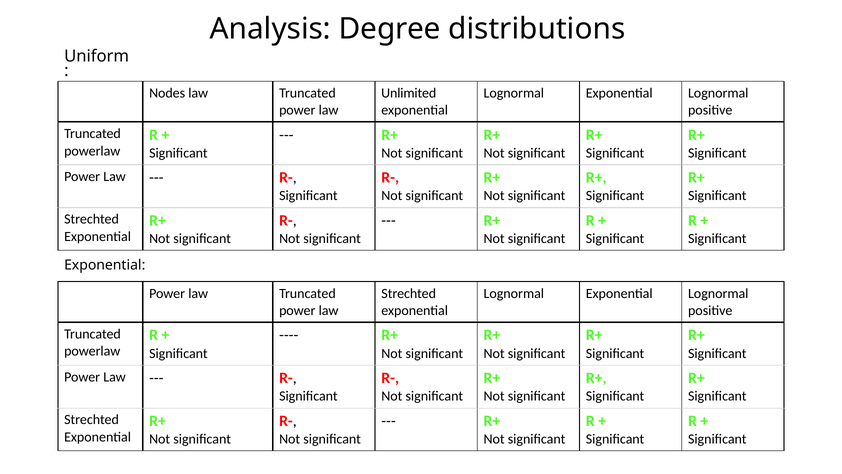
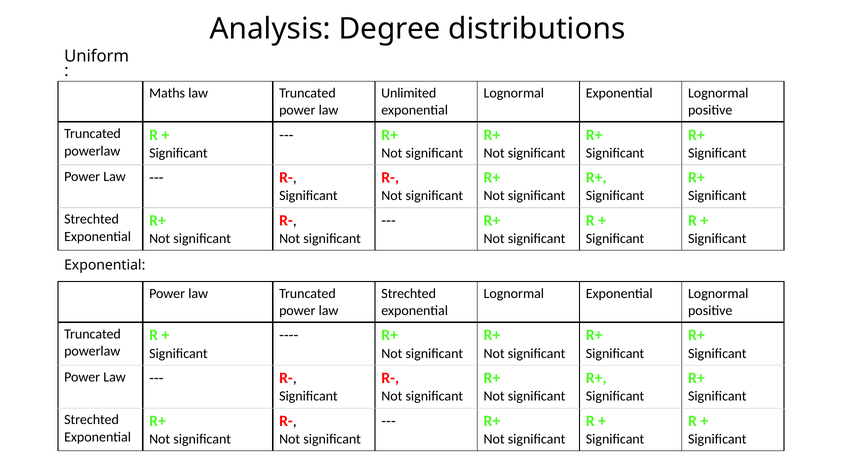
Nodes: Nodes -> Maths (167, 93)
